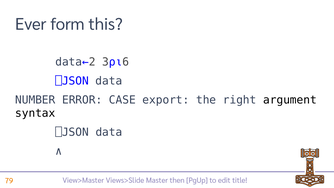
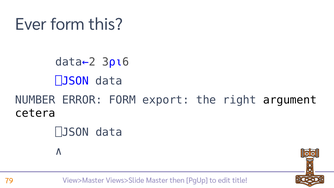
ERROR CASE: CASE -> FORM (122, 100)
syntax: syntax -> cetera (35, 113)
